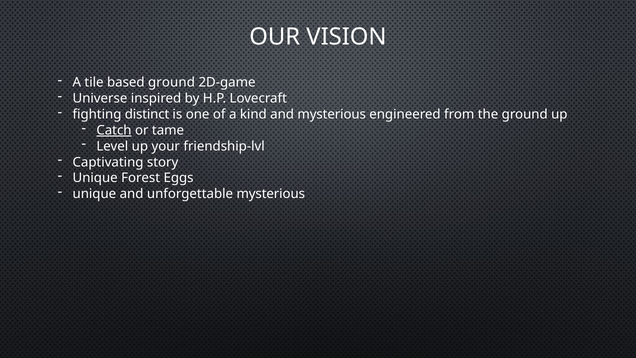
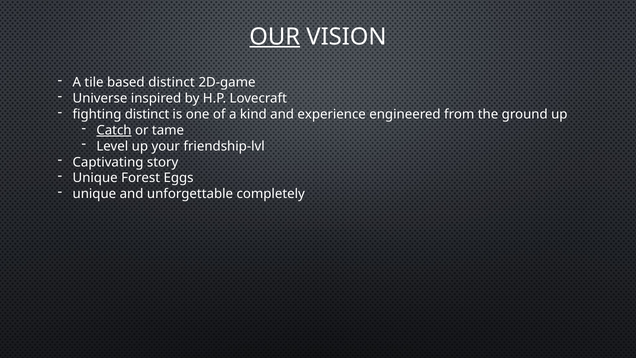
OUR underline: none -> present (275, 37)
based ground: ground -> distinct (171, 83)
and mysterious: mysterious -> experience (332, 114)
unforgettable mysterious: mysterious -> completely (271, 194)
